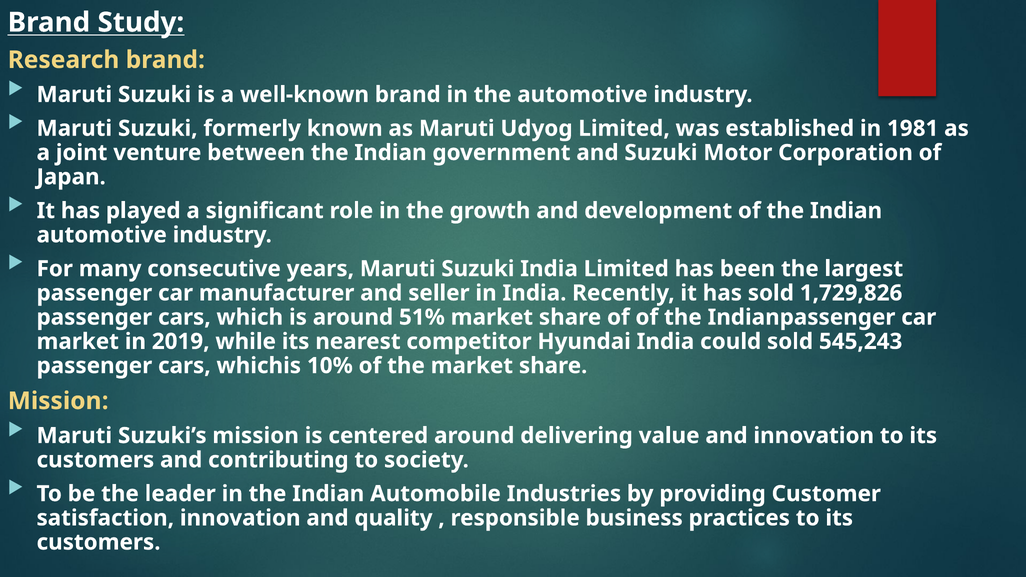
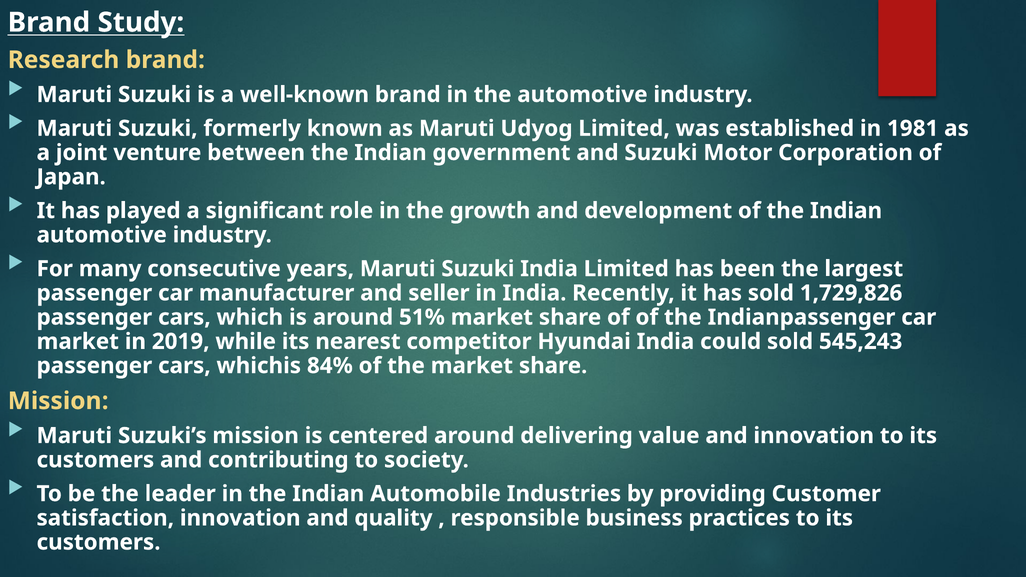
10%: 10% -> 84% (330, 366)
